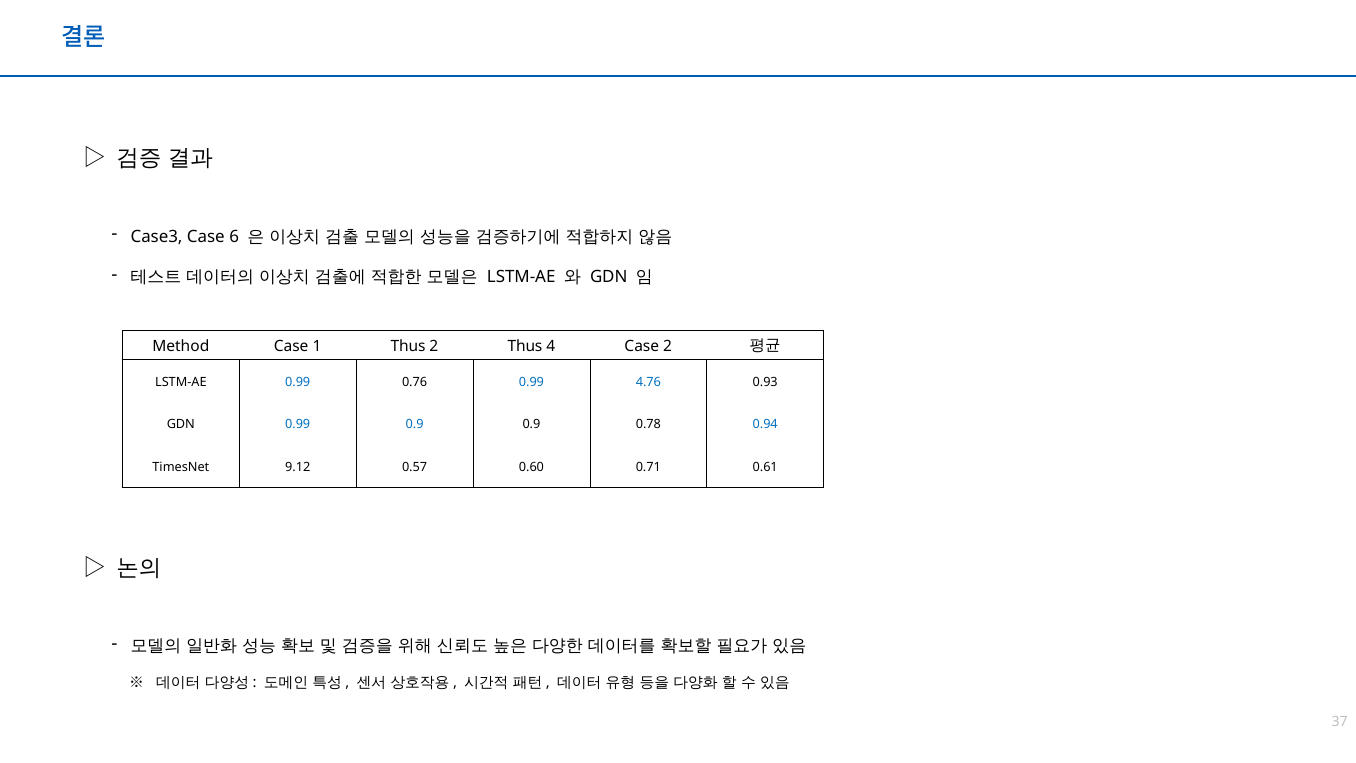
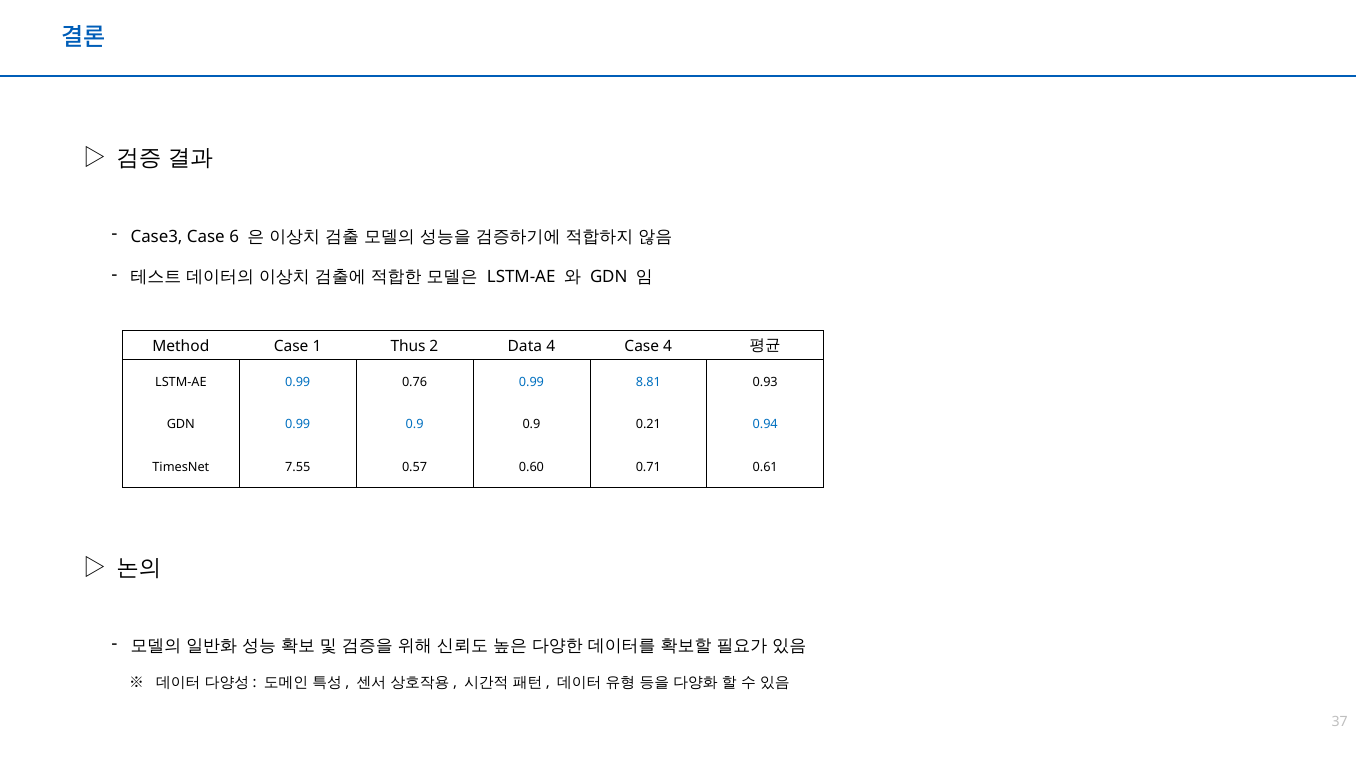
2 Thus: Thus -> Data (525, 346)
Case 2: 2 -> 4 (668, 346)
4.76: 4.76 -> 8.81 (648, 382)
0.78: 0.78 -> 0.21 (648, 424)
9.12: 9.12 -> 7.55 (298, 467)
